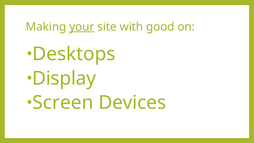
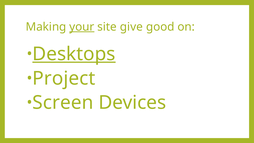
with: with -> give (131, 27)
Desktops underline: none -> present (74, 54)
Display: Display -> Project (64, 78)
